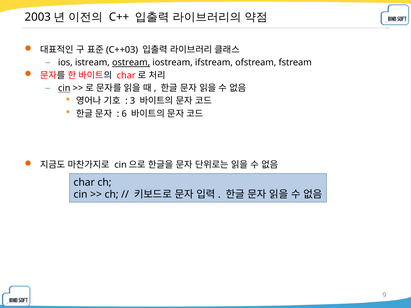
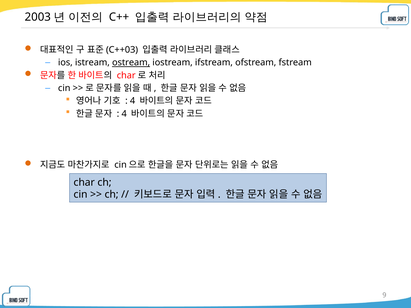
cin underline: present -> none (64, 88)
3: 3 -> 4 (133, 101)
6: 6 -> 4 (124, 114)
